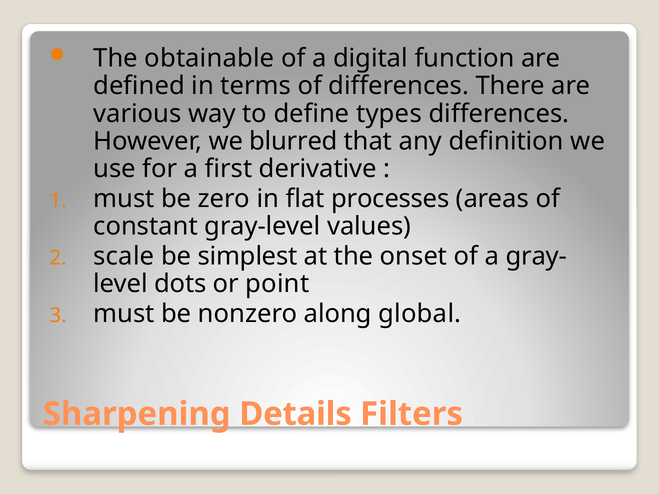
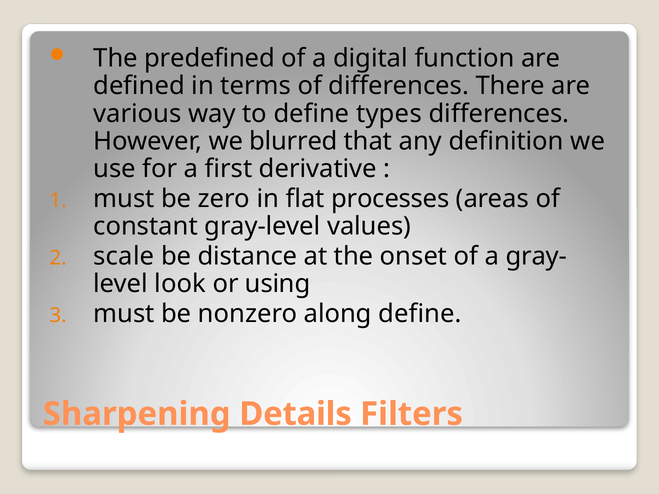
obtainable: obtainable -> predefined (210, 58)
simplest: simplest -> distance (248, 256)
dots: dots -> look (180, 284)
point: point -> using (278, 284)
along global: global -> define (420, 314)
